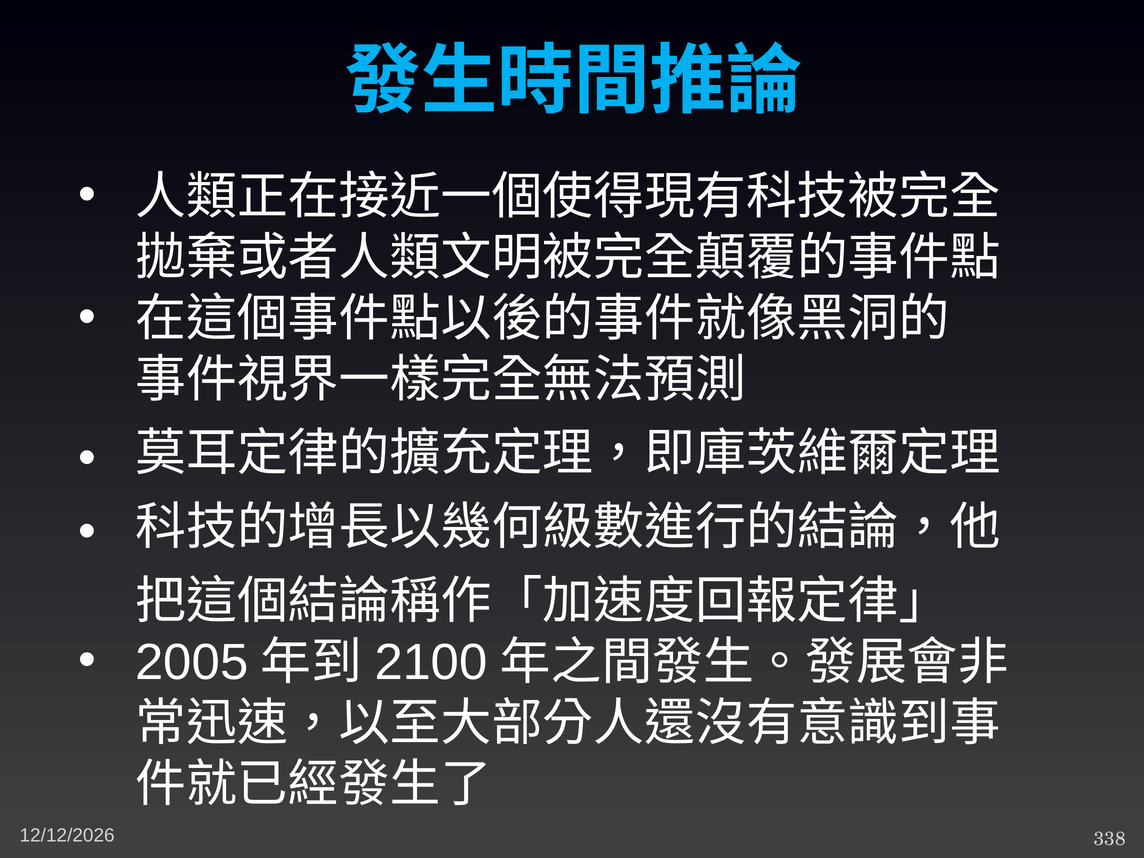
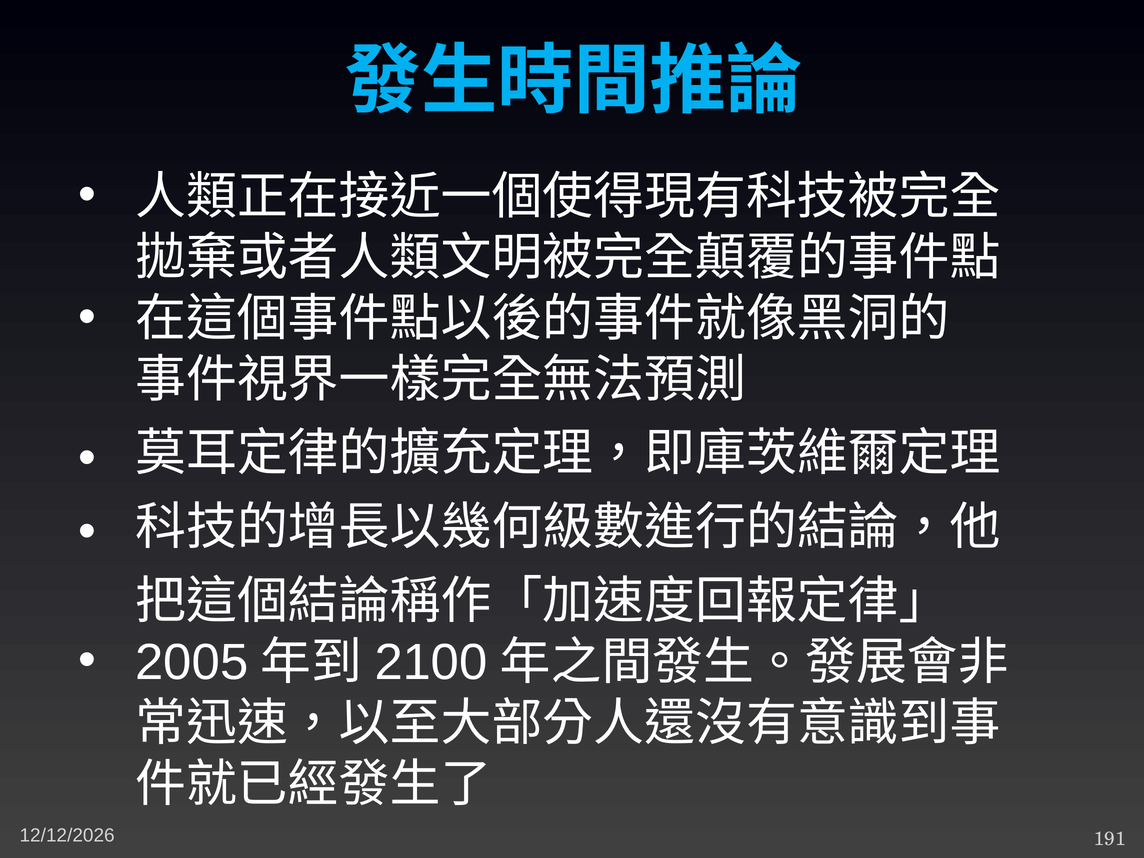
338: 338 -> 191 (1110, 839)
